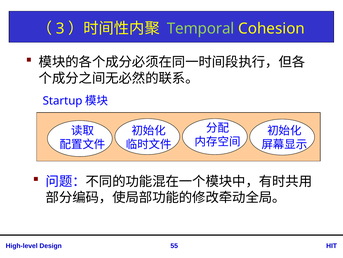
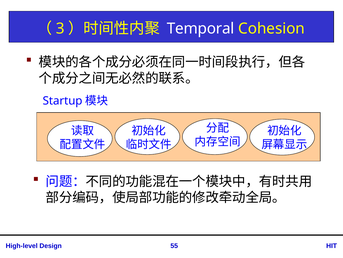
Temporal colour: light green -> white (201, 28)
